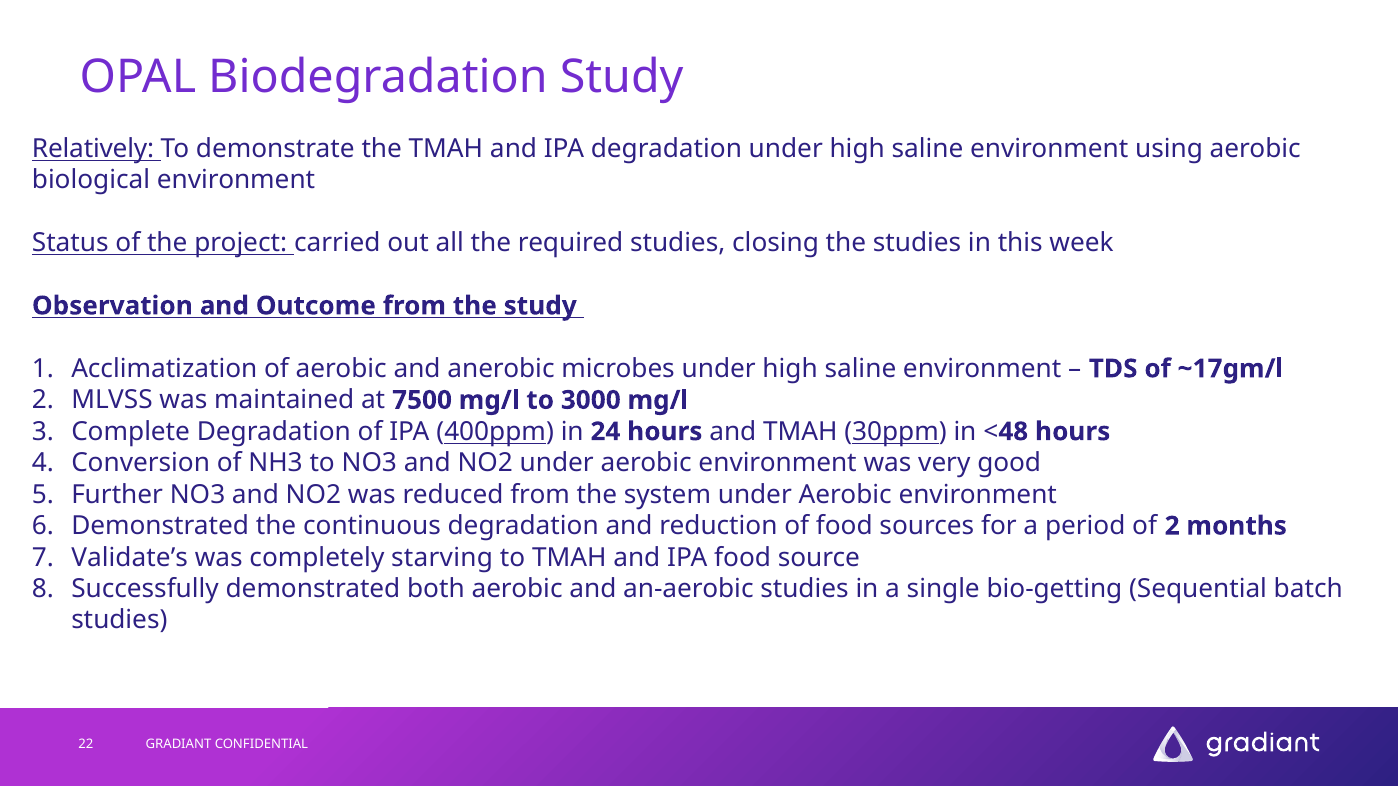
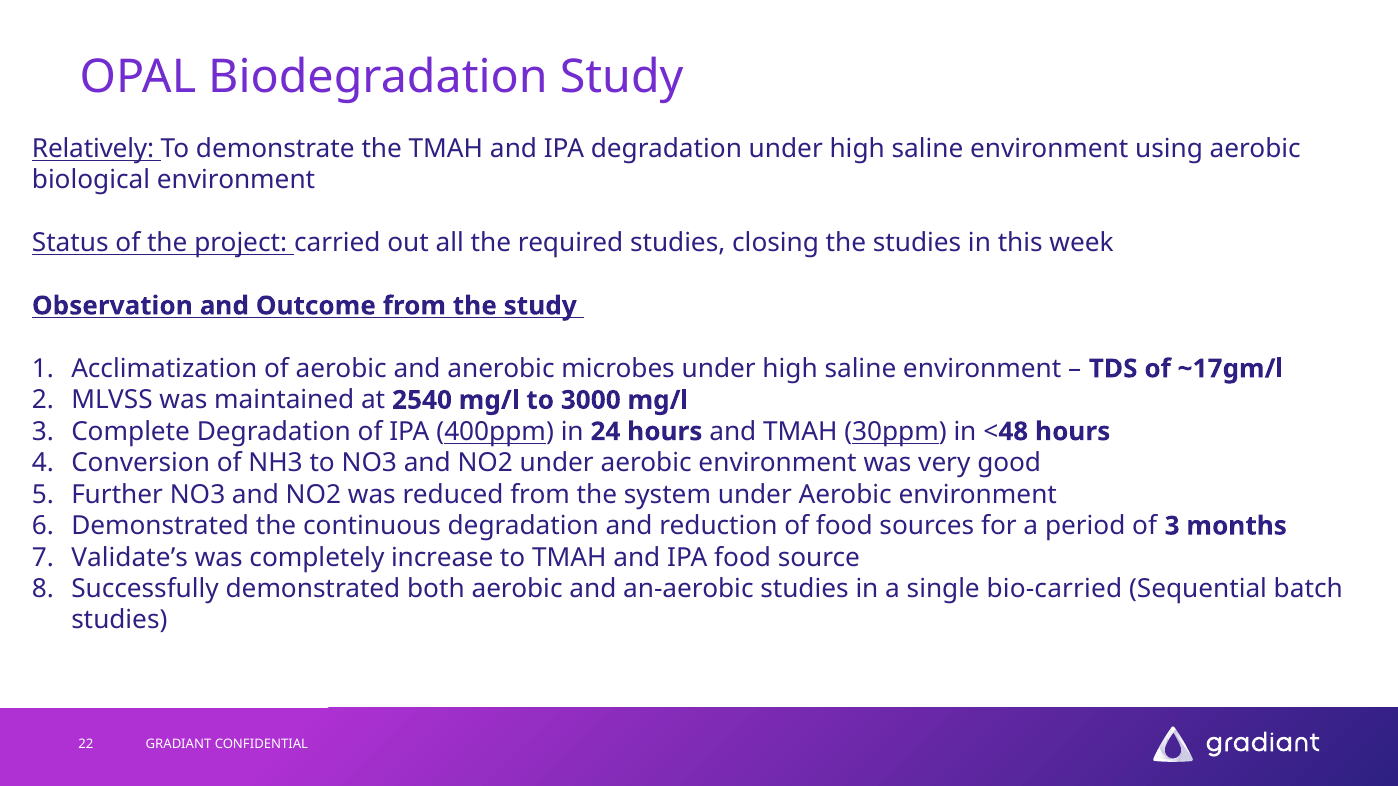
7500: 7500 -> 2540 (422, 400)
of 2: 2 -> 3 (1172, 526)
starving: starving -> increase (442, 558)
bio-getting: bio-getting -> bio-carried (1054, 589)
